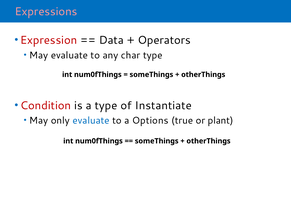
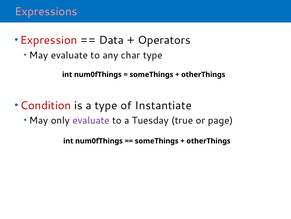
evaluate colour: blue -> purple (91, 120)
Options: Options -> Tuesday (150, 120)
plant: plant -> page (220, 120)
